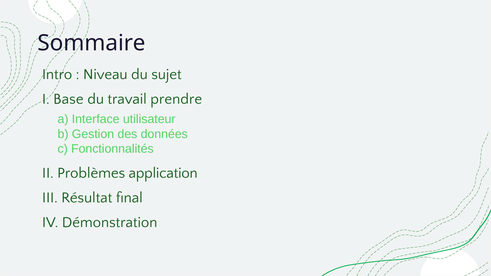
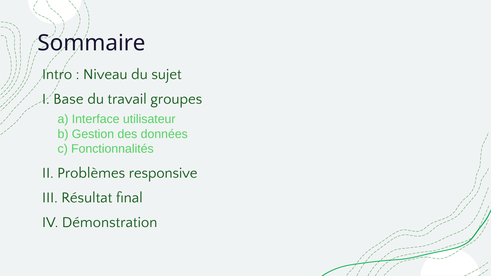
prendre: prendre -> groupes (176, 99)
application: application -> responsive (163, 173)
